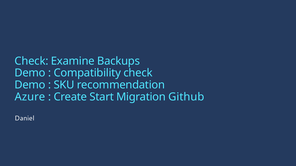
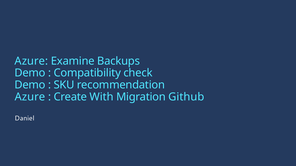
Check: Check -> Azure (31, 61)
Start: Start -> With (102, 97)
